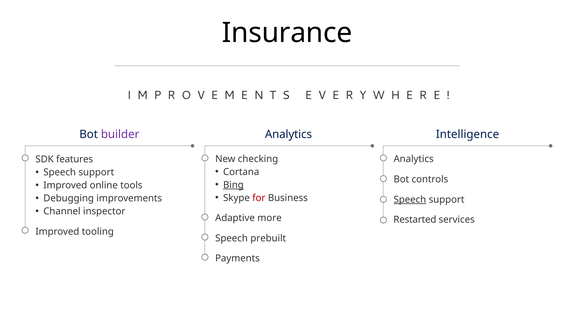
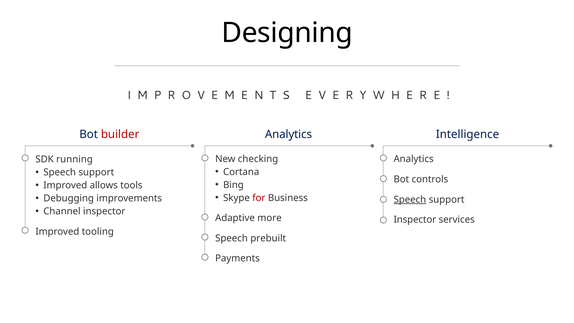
Insurance: Insurance -> Designing (287, 33)
builder colour: purple -> red (120, 134)
features: features -> running (75, 159)
Bing underline: present -> none (233, 185)
online: online -> allows (104, 185)
Restarted: Restarted -> Inspector (415, 220)
